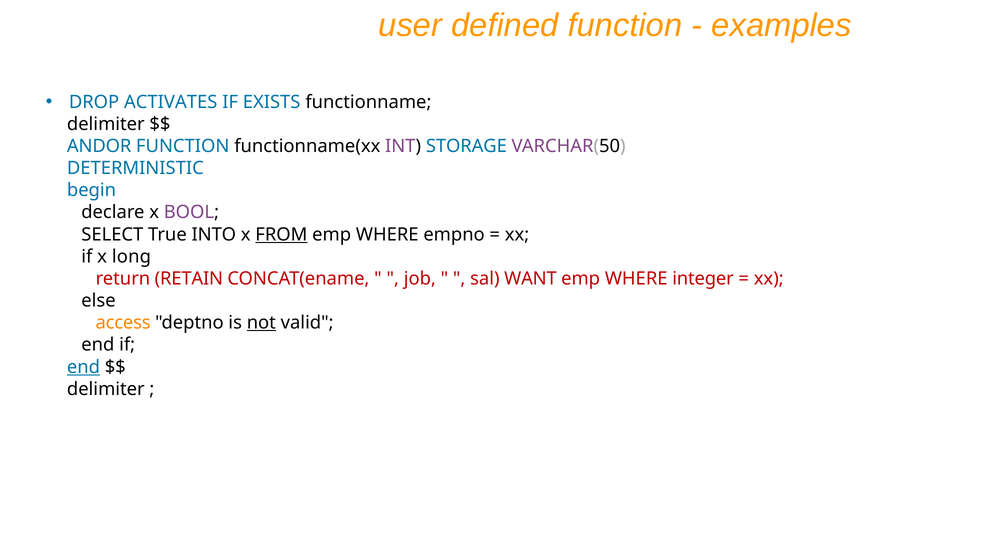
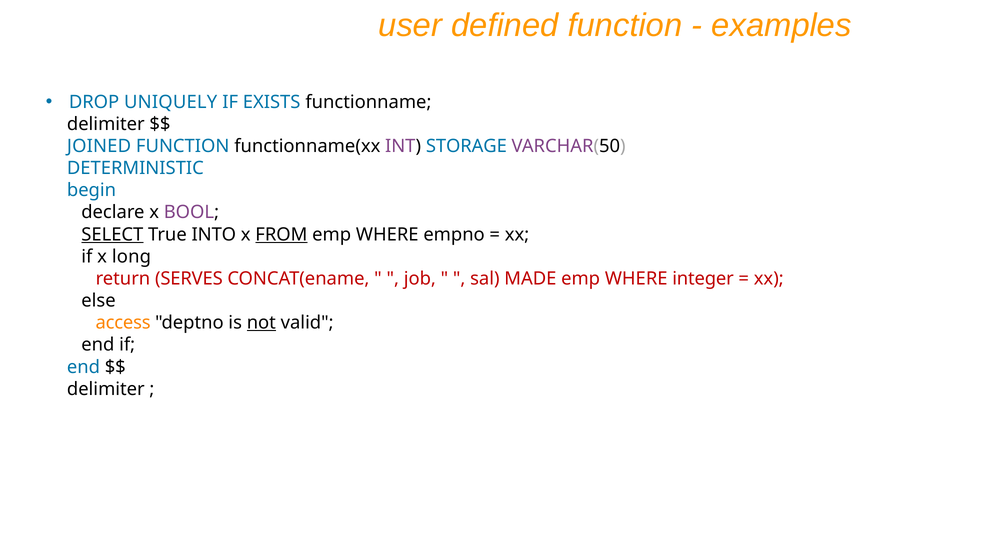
ACTIVATES: ACTIVATES -> UNIQUELY (171, 102)
ANDOR: ANDOR -> JOINED (99, 146)
SELECT underline: none -> present (112, 235)
RETAIN: RETAIN -> SERVES (189, 279)
WANT: WANT -> MADE (530, 279)
end underline: present -> none (84, 367)
